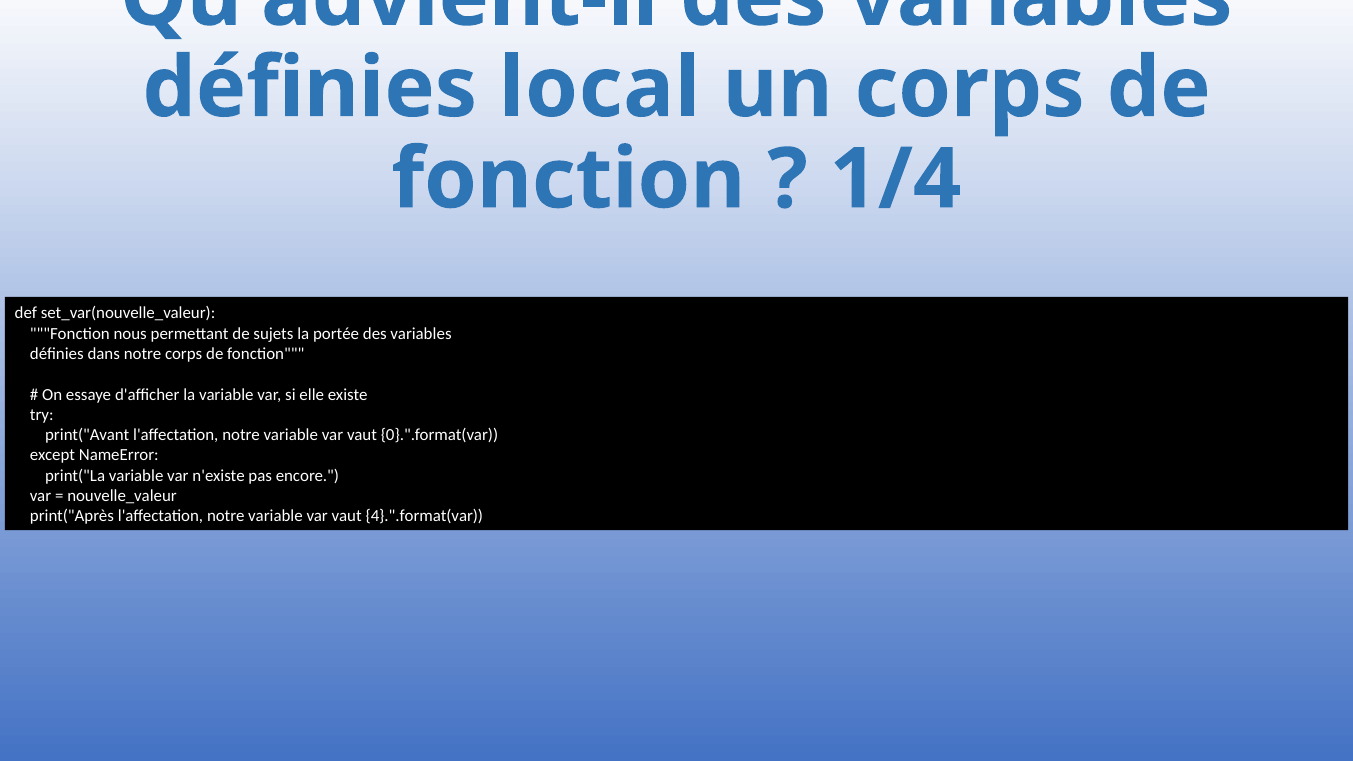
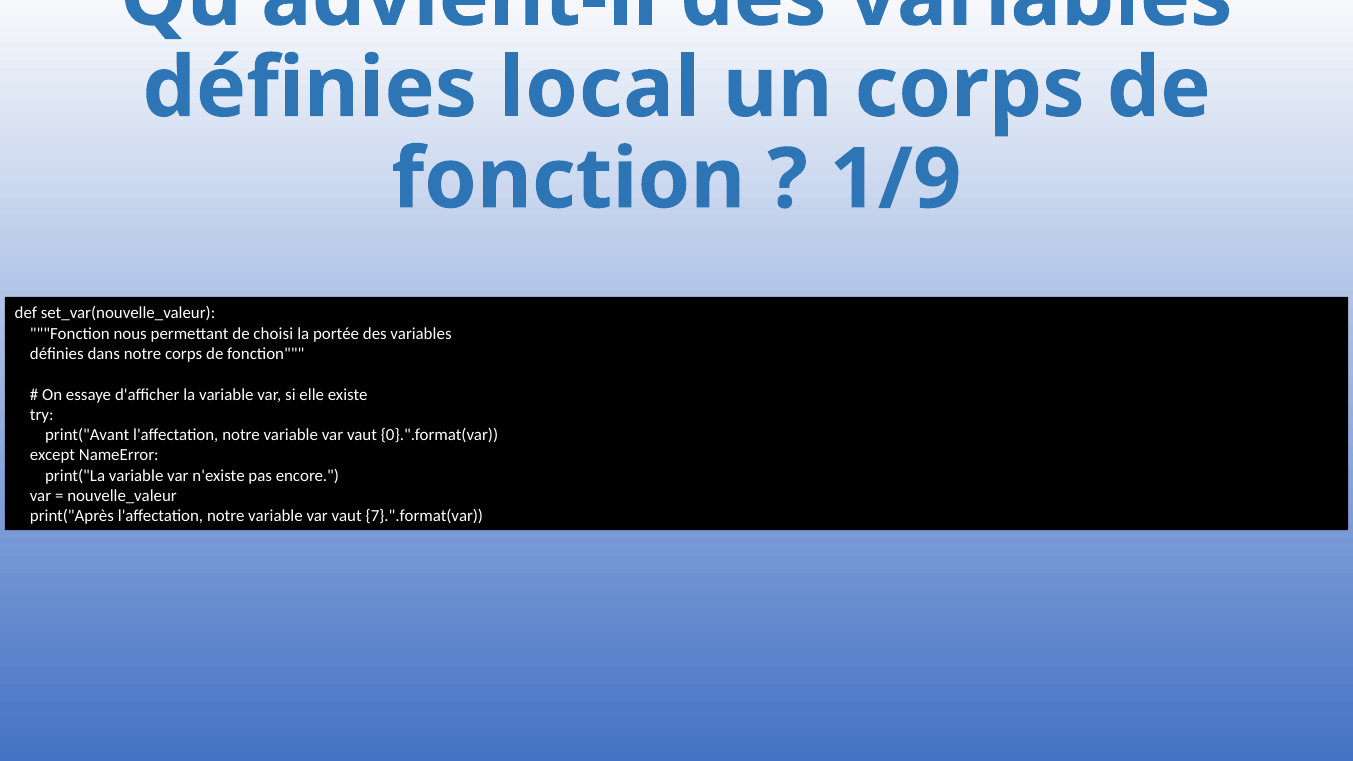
1/4: 1/4 -> 1/9 (895, 180)
sujets: sujets -> choisi (273, 334)
4}.".format(var: 4}.".format(var -> 7}.".format(var (424, 516)
